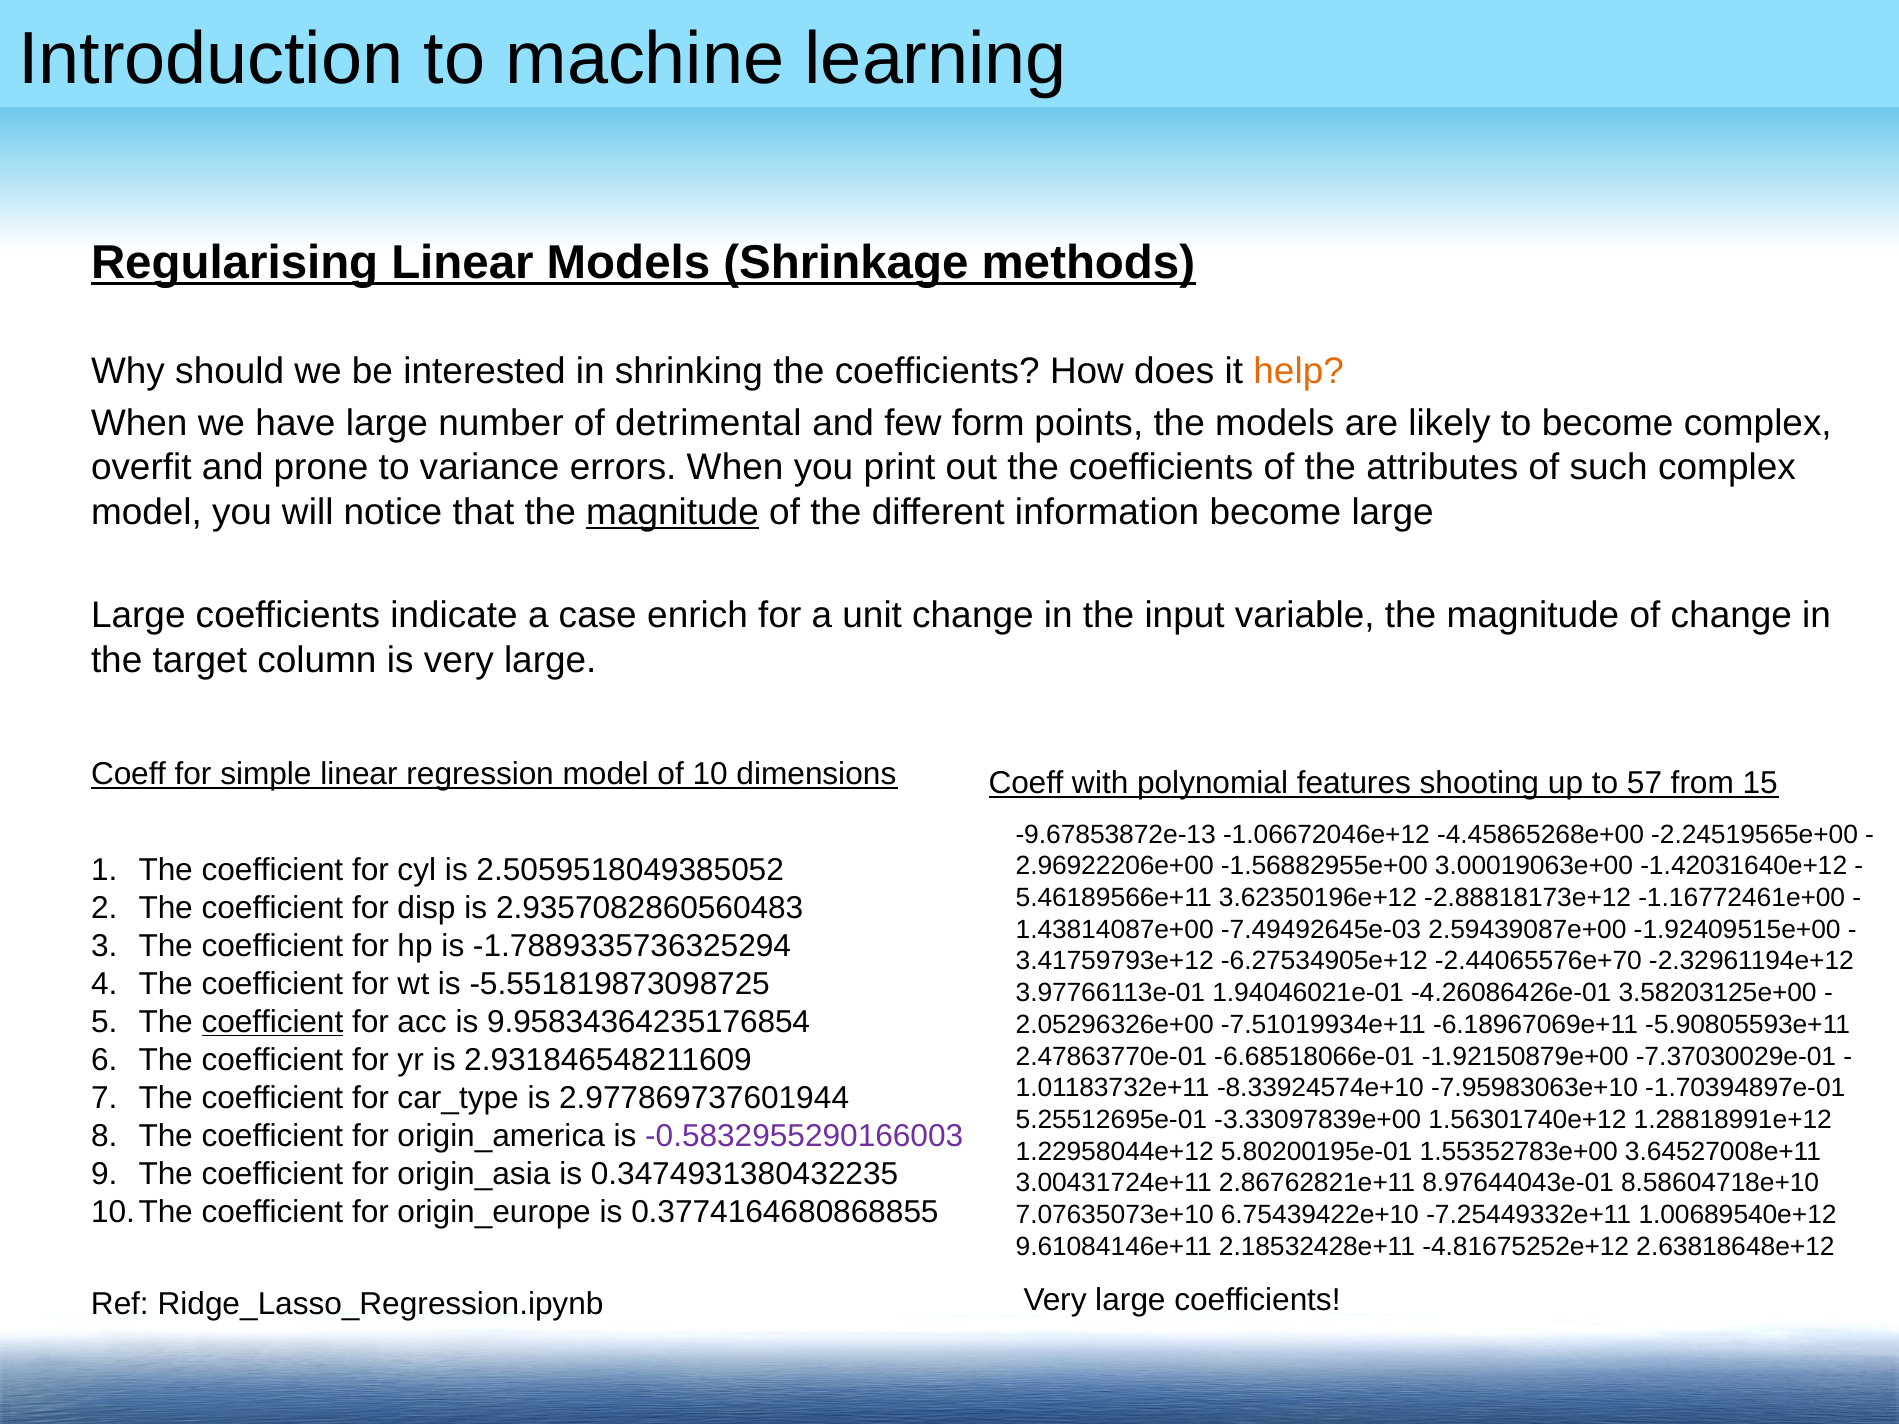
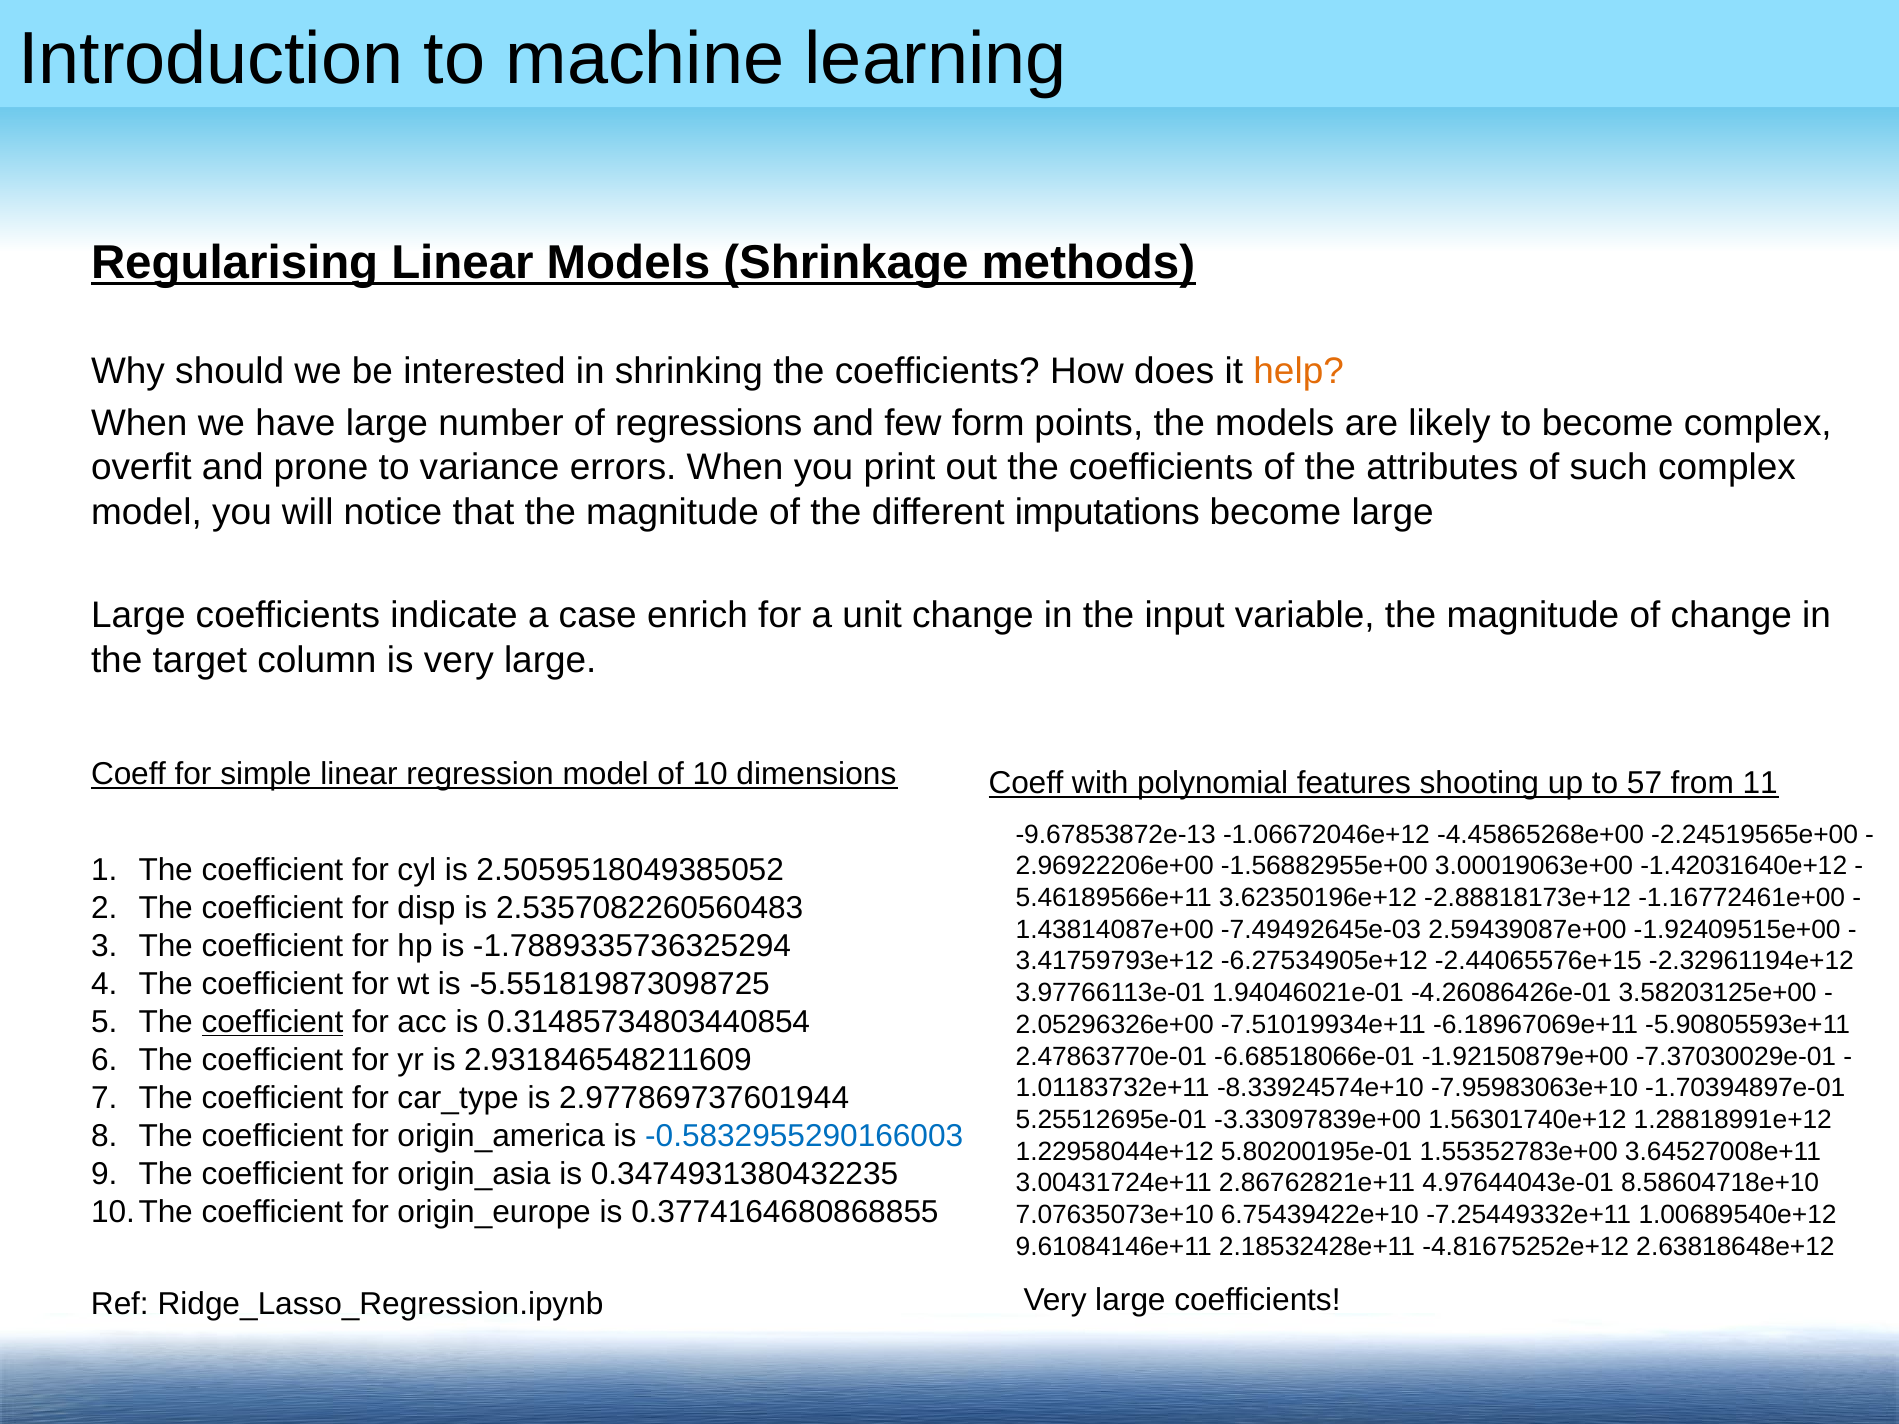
detrimental: detrimental -> regressions (709, 423)
magnitude underline: present -> none (673, 512)
information: information -> imputations (1107, 512)
15: 15 -> 11 (1760, 783)
2.9357082860560483: 2.9357082860560483 -> 2.5357082260560483 (650, 908)
-2.44065576e+70: -2.44065576e+70 -> -2.44065576e+15 (1538, 961)
9.95834364235176854: 9.95834364235176854 -> 0.31485734803440854 (649, 1022)
-0.5832955290166003 colour: purple -> blue (804, 1136)
8.97644043e-01: 8.97644043e-01 -> 4.97644043e-01 (1518, 1183)
